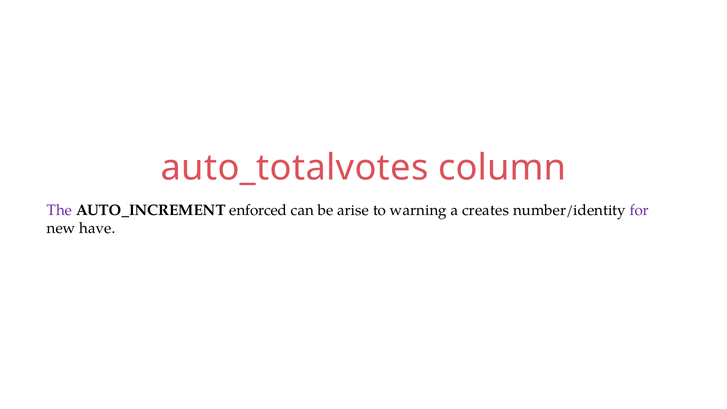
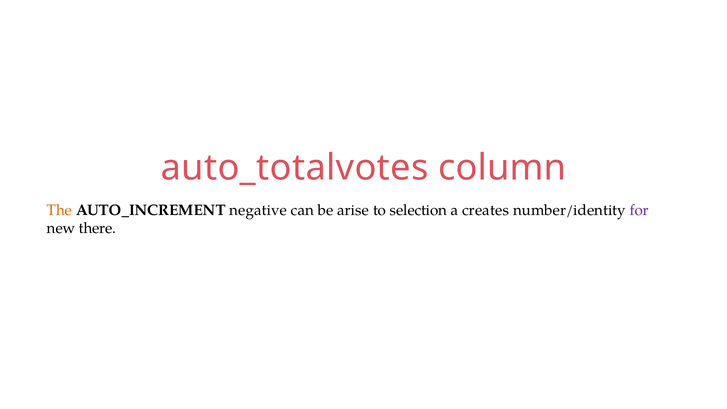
The colour: purple -> orange (60, 210)
enforced: enforced -> negative (258, 210)
warning: warning -> selection (419, 210)
have: have -> there (98, 228)
